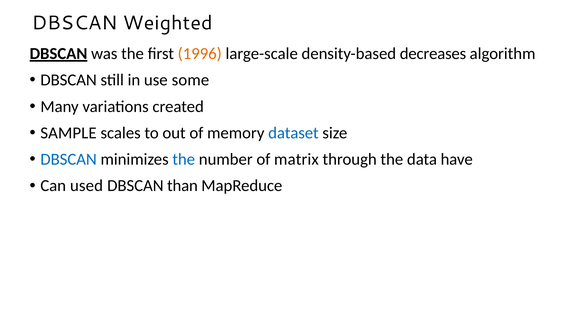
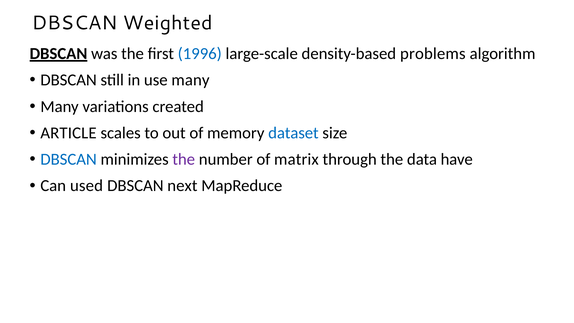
1996 colour: orange -> blue (200, 54)
decreases: decreases -> problems (433, 54)
use some: some -> many (190, 80)
SAMPLE: SAMPLE -> ARTICLE (68, 133)
the colour: blue -> purple (184, 159)
than: than -> next (182, 186)
